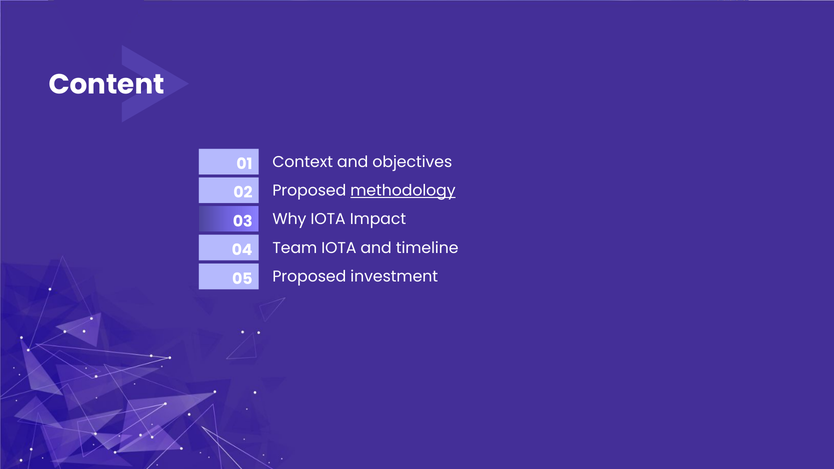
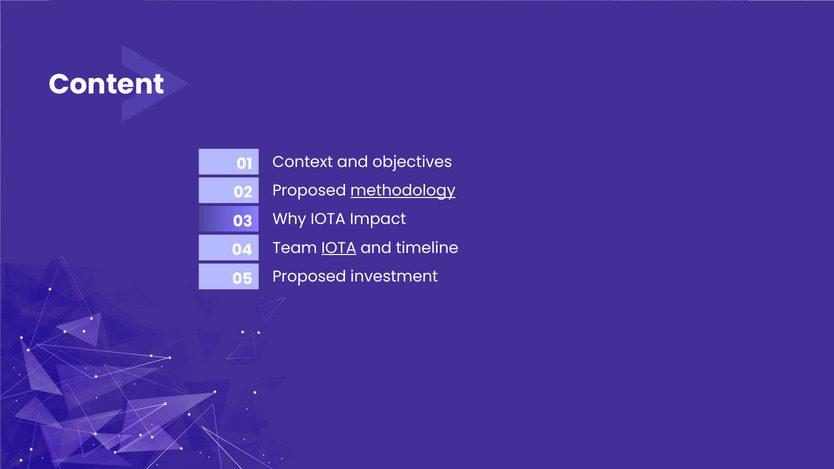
IOTA underline: none -> present (339, 248)
